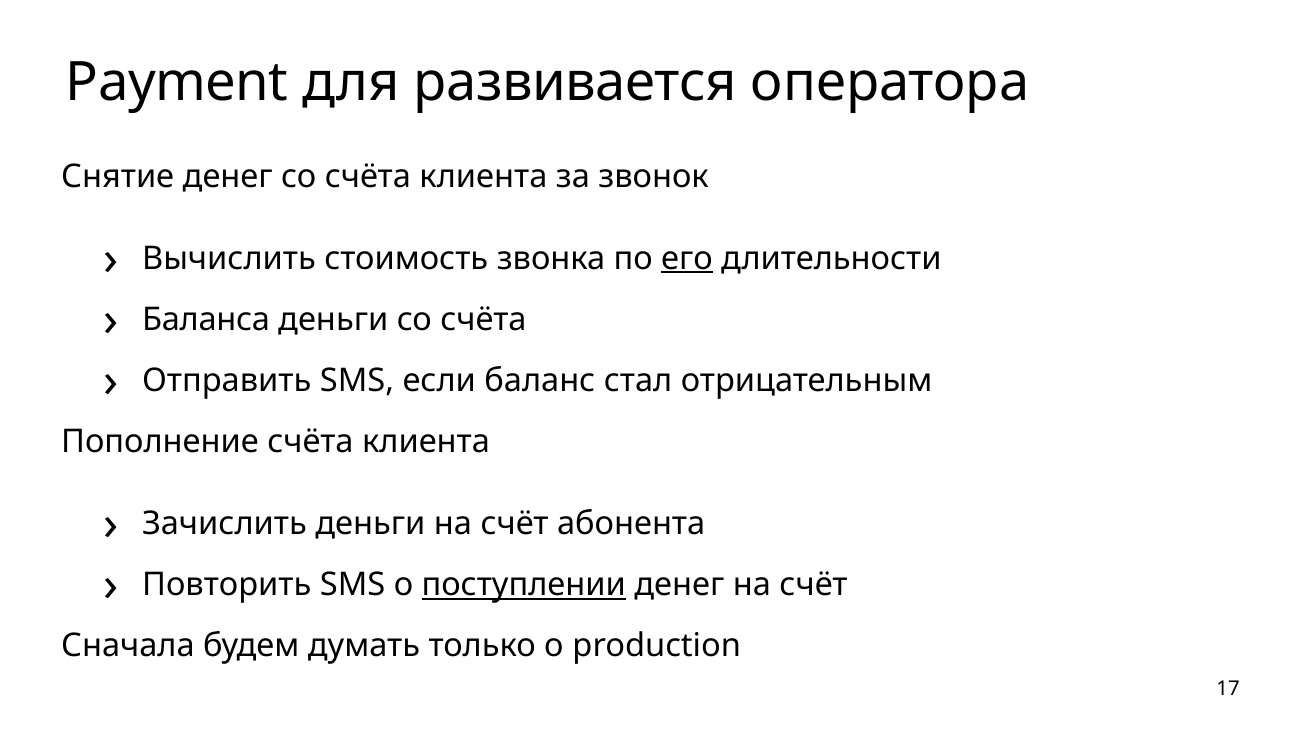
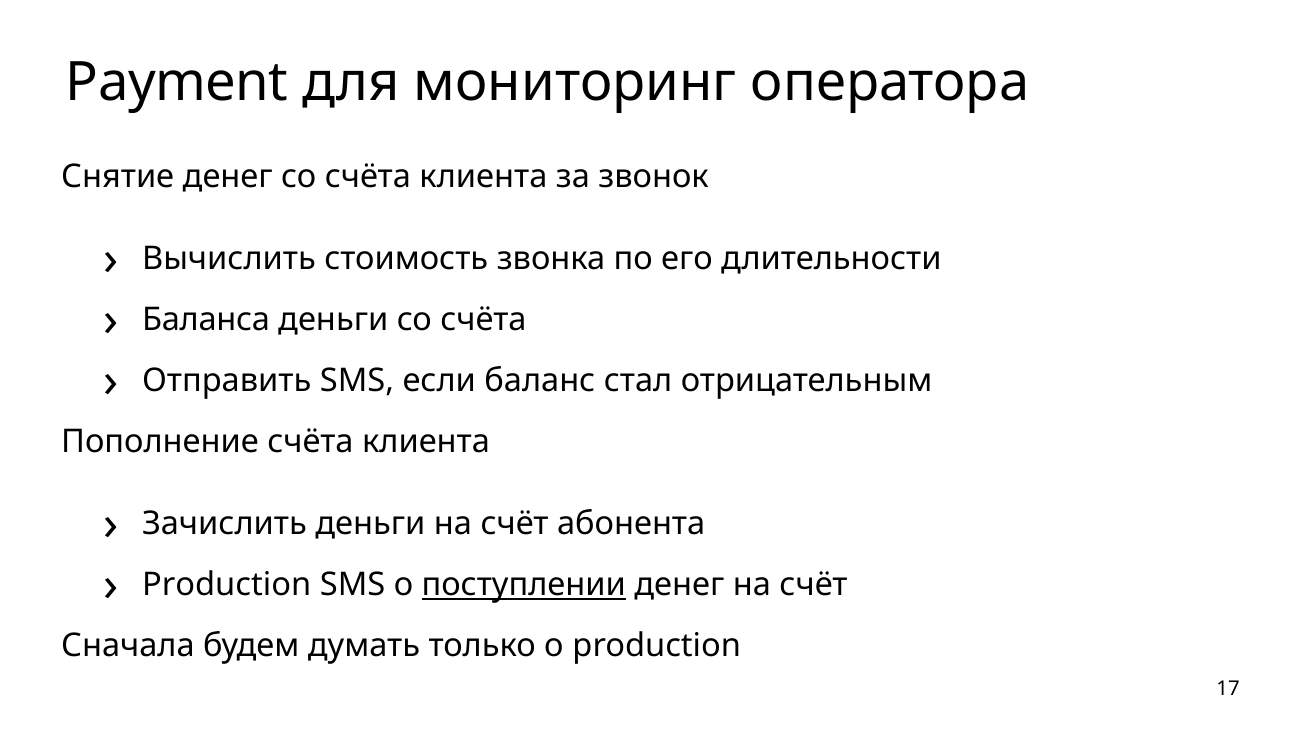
развивается: развивается -> мониторинг (575, 82)
его underline: present -> none (687, 258)
Повторить: Повторить -> Production (227, 585)
